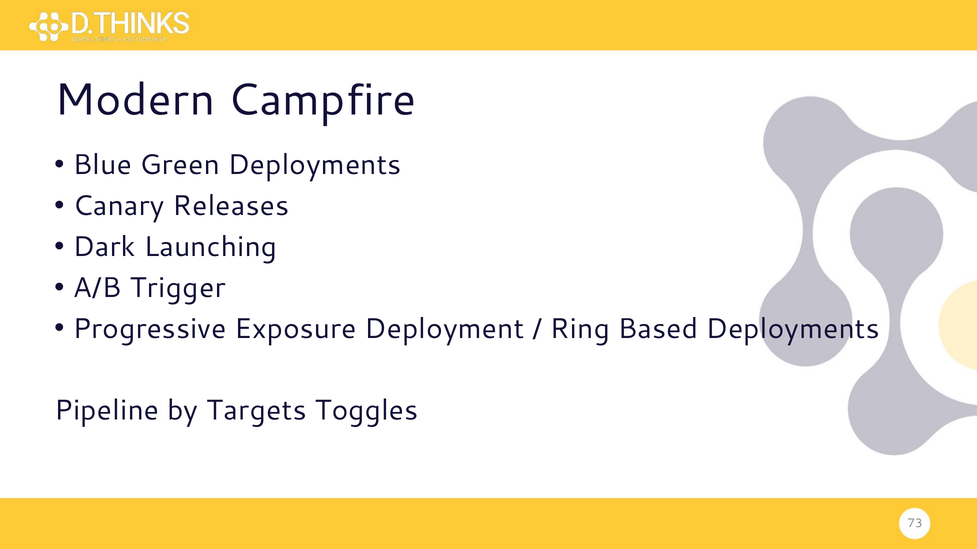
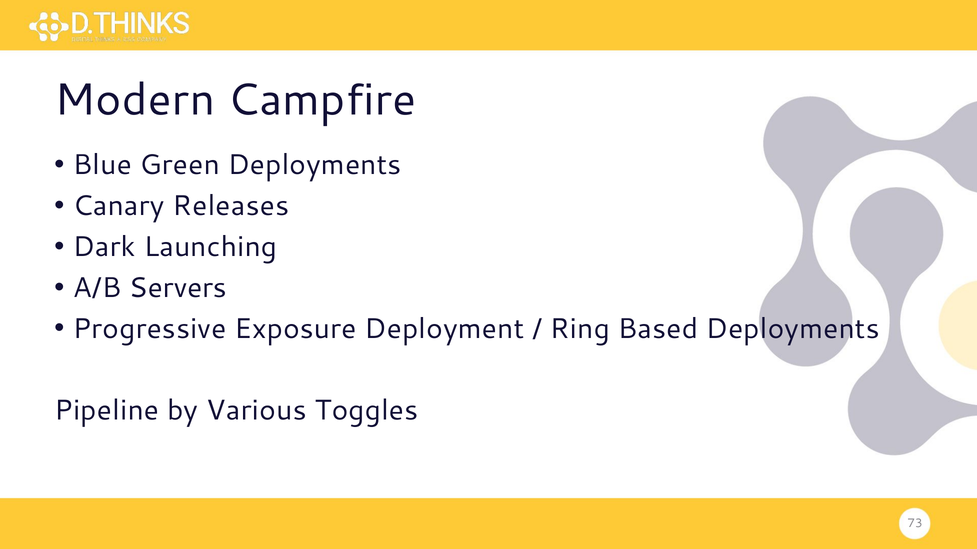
Trigger: Trigger -> Servers (178, 288)
Targets: Targets -> Various (256, 411)
